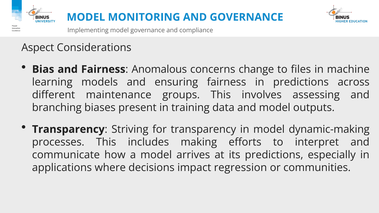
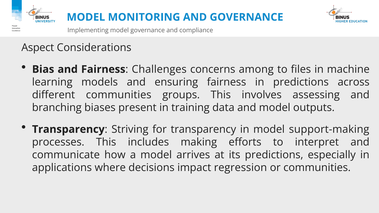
Anomalous: Anomalous -> Challenges (159, 69)
change: change -> among (256, 69)
different maintenance: maintenance -> communities (119, 95)
dynamic-making: dynamic-making -> support-making (329, 129)
